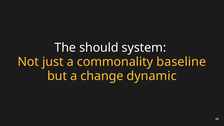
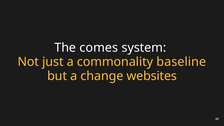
should: should -> comes (99, 48)
dynamic: dynamic -> websites (152, 76)
